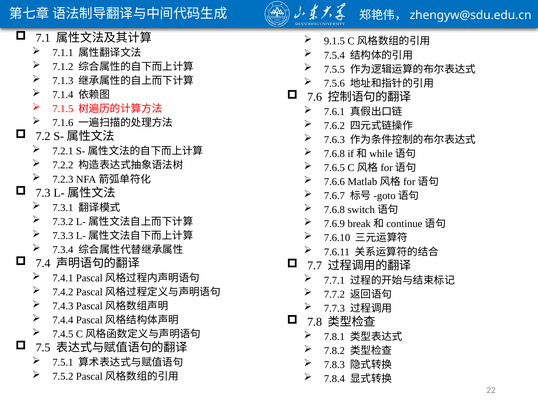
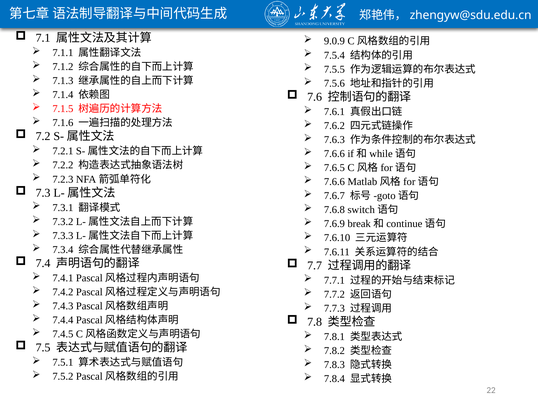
9.1.5: 9.1.5 -> 9.0.9 (334, 41)
7.6.8: 7.6.8 -> 7.6.6 (334, 154)
